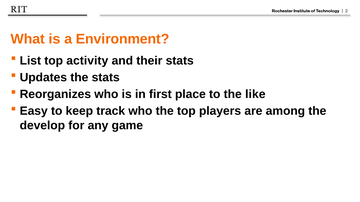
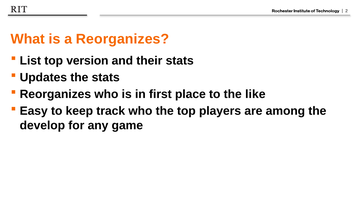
a Environment: Environment -> Reorganizes (123, 39)
activity: activity -> version (87, 61)
